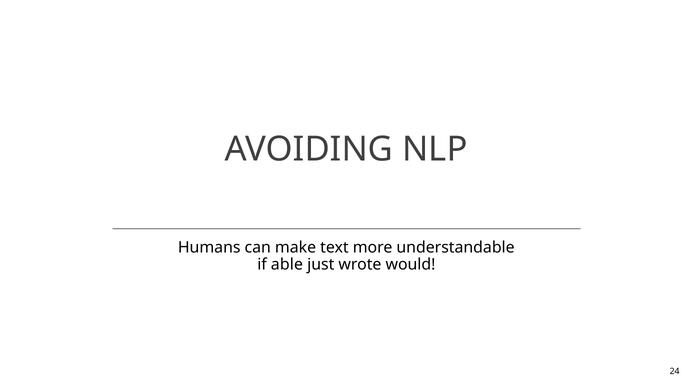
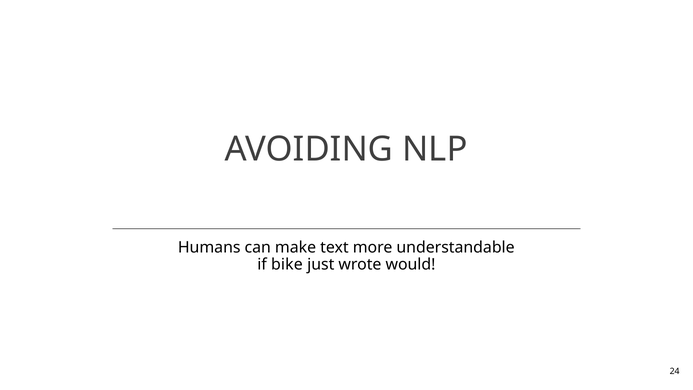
able: able -> bike (287, 264)
